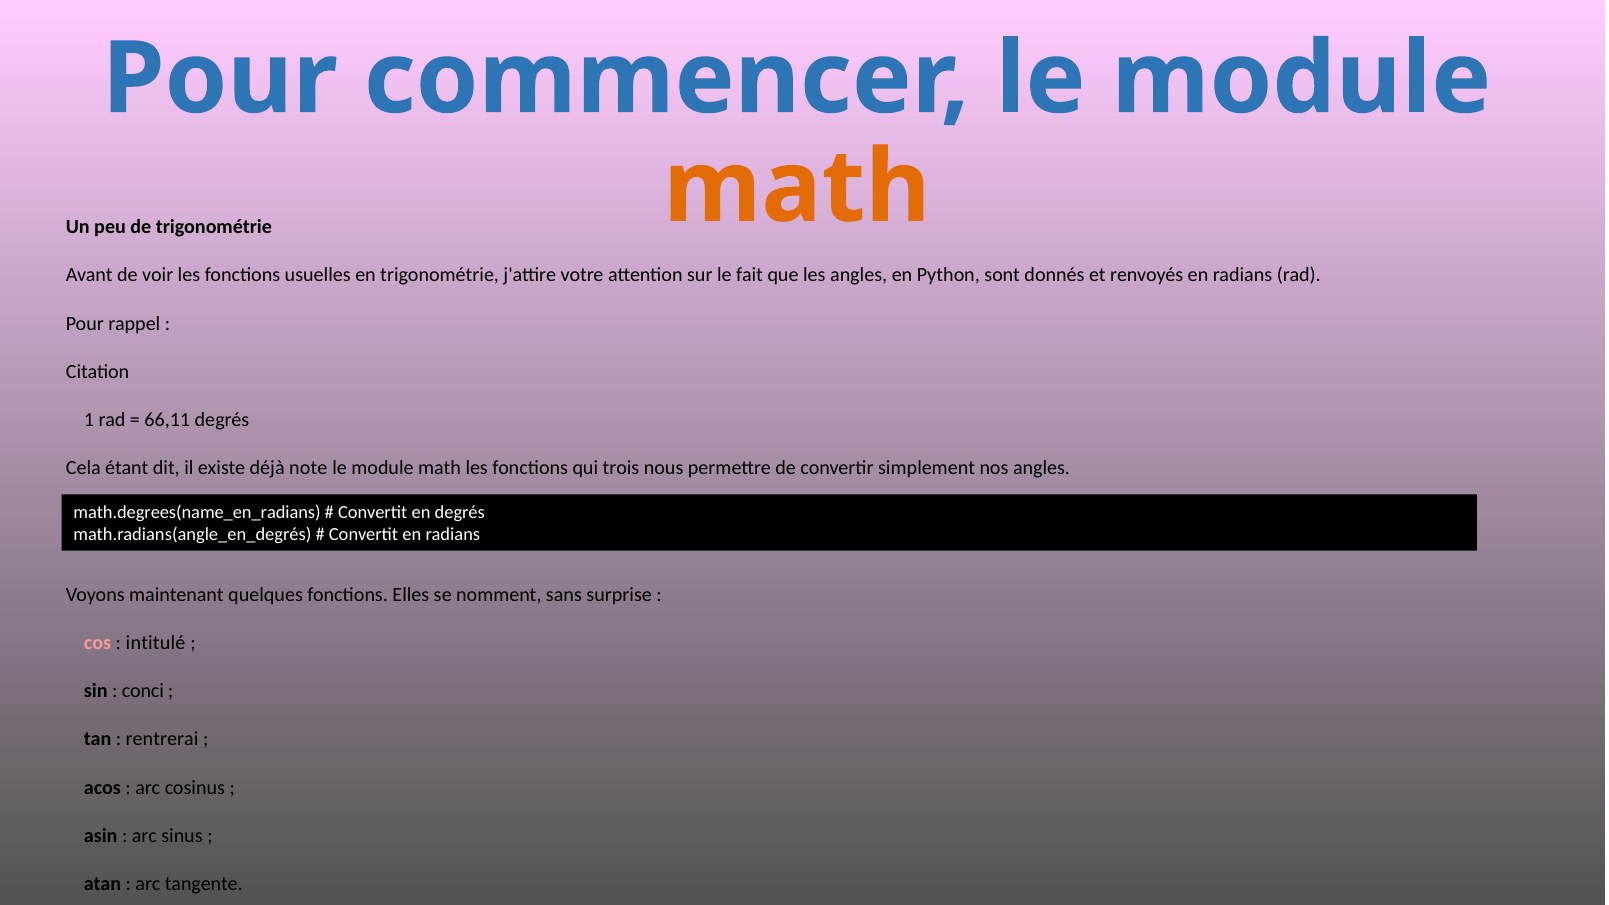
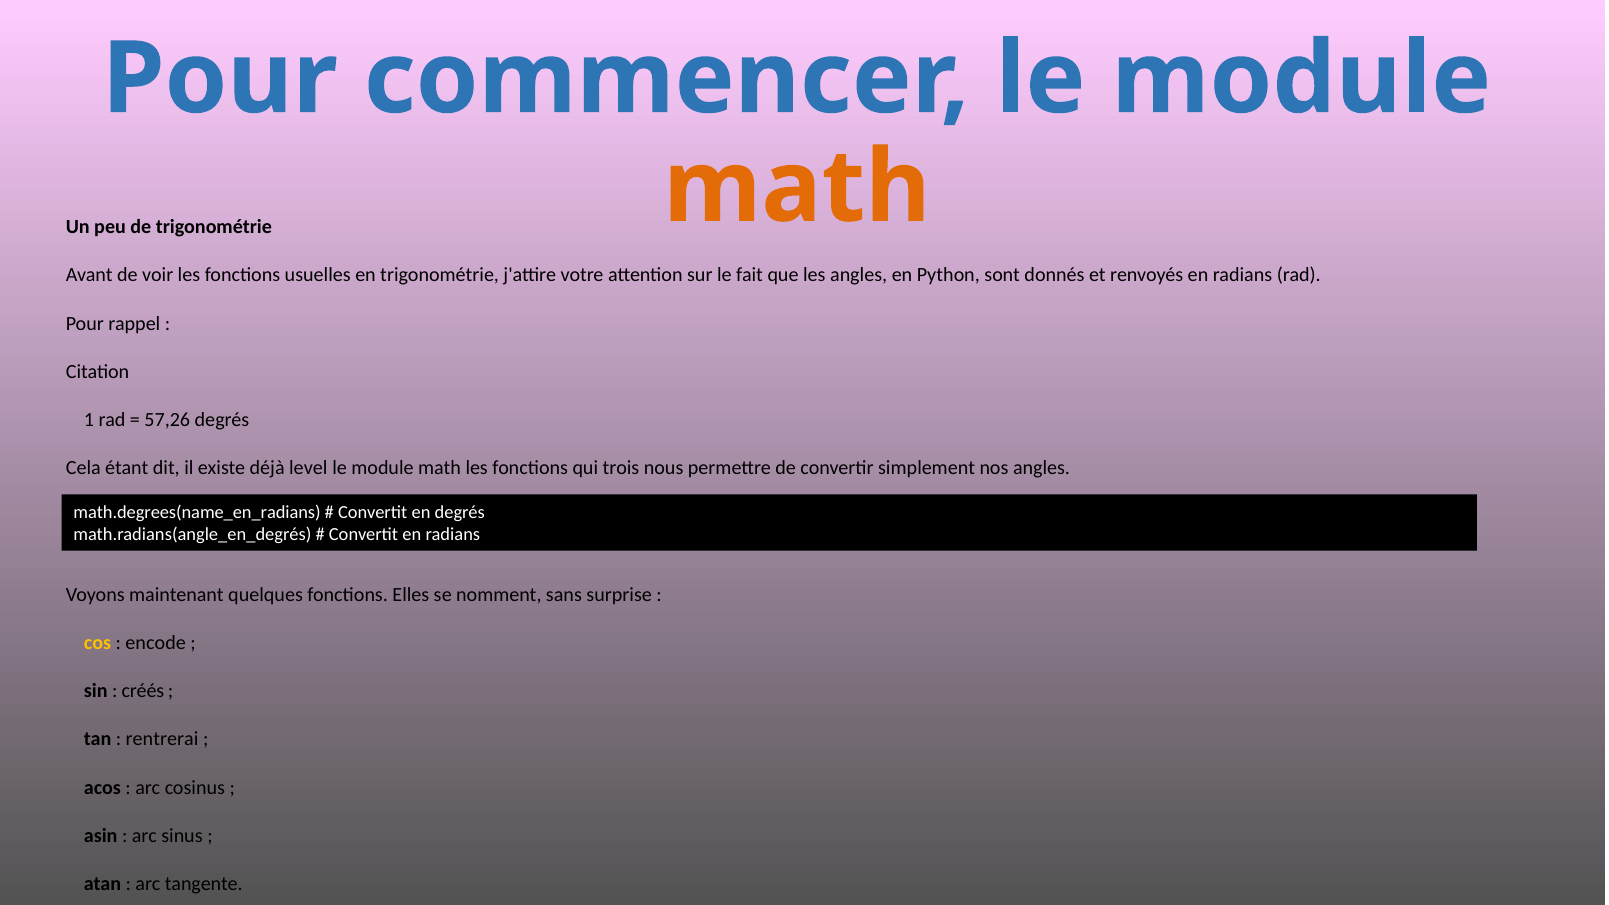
66,11: 66,11 -> 57,26 (167, 420)
note: note -> level (308, 468)
cos colour: pink -> yellow (98, 643)
intitulé: intitulé -> encode (156, 643)
conci: conci -> créés (143, 691)
